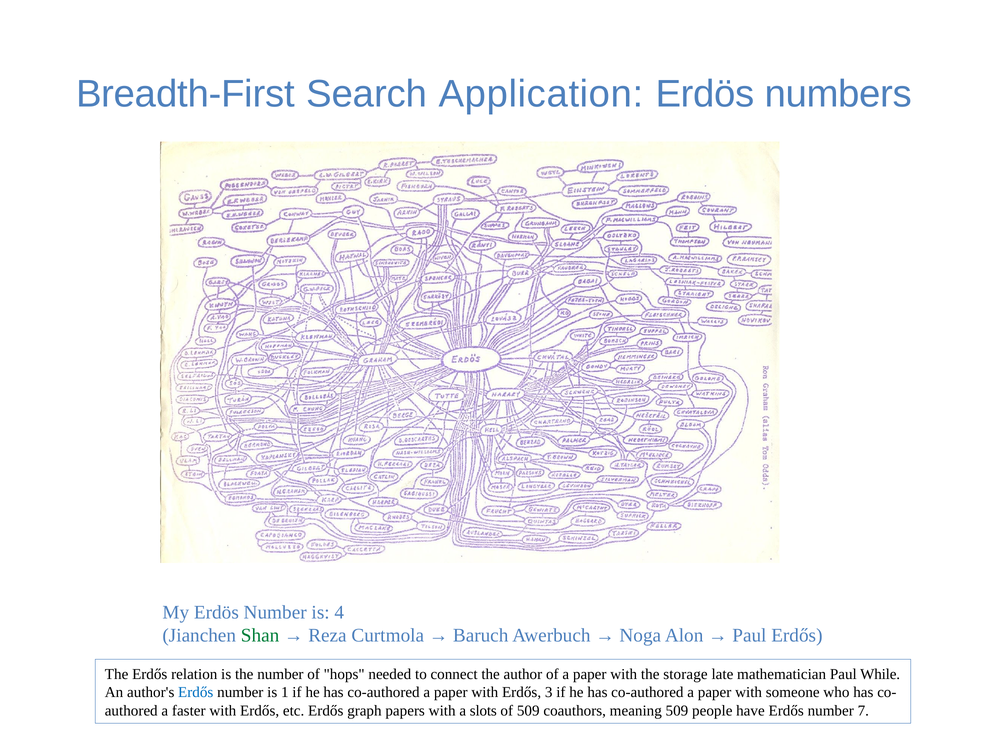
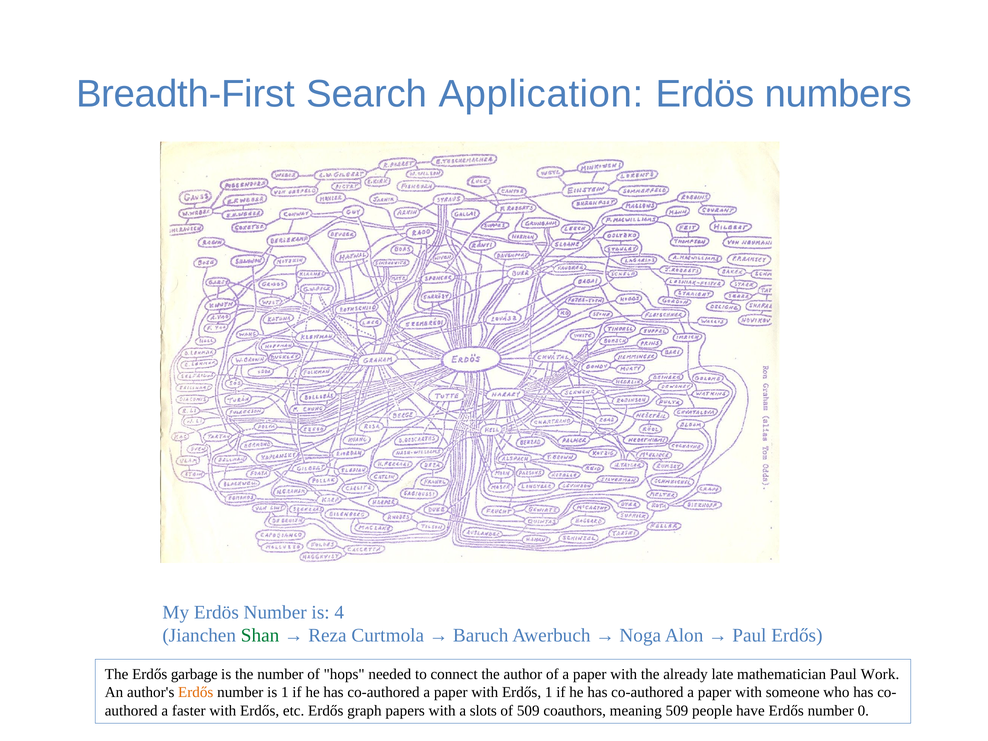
relation: relation -> garbage (194, 674)
storage: storage -> already (686, 674)
While: While -> Work (880, 674)
Erdős colour: blue -> orange (196, 692)
Erdős 3: 3 -> 1 (549, 692)
7: 7 -> 0 (863, 711)
